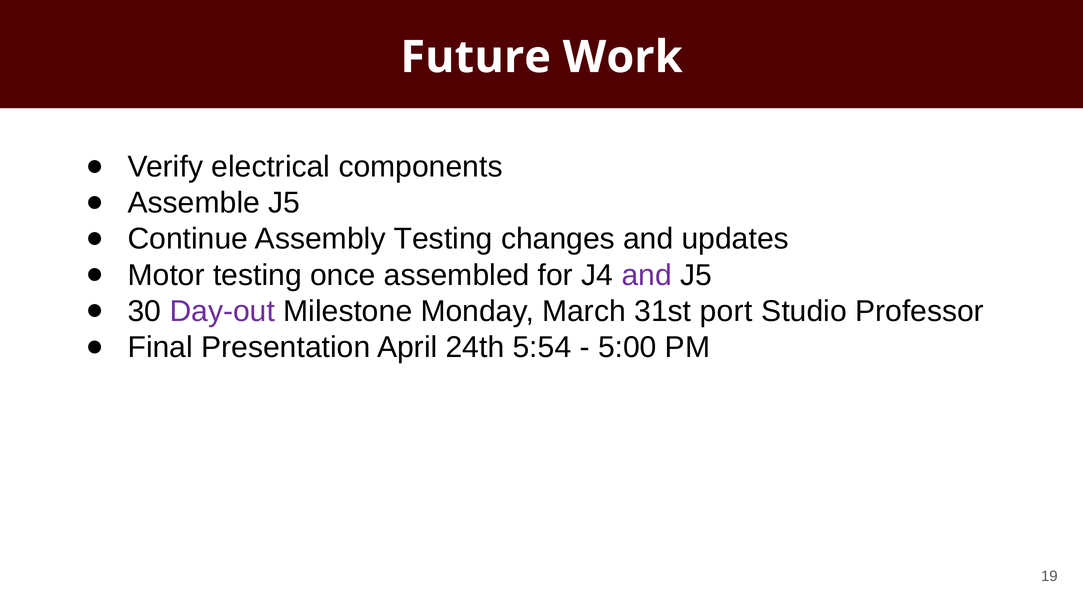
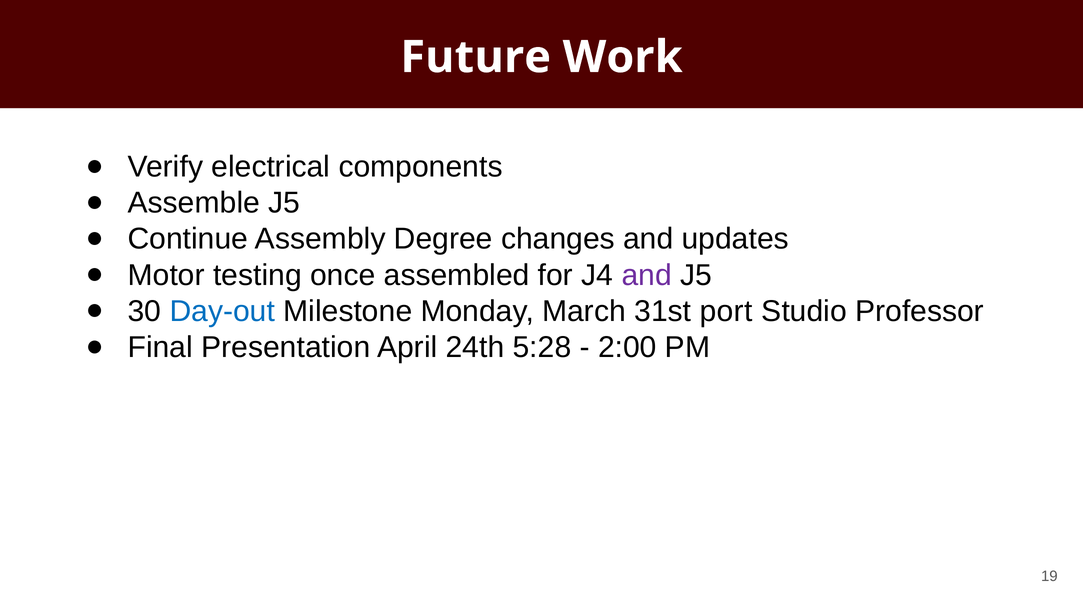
Assembly Testing: Testing -> Degree (443, 239)
Day-out colour: purple -> blue (222, 311)
5:54: 5:54 -> 5:28 (542, 347)
5:00: 5:00 -> 2:00 (627, 347)
